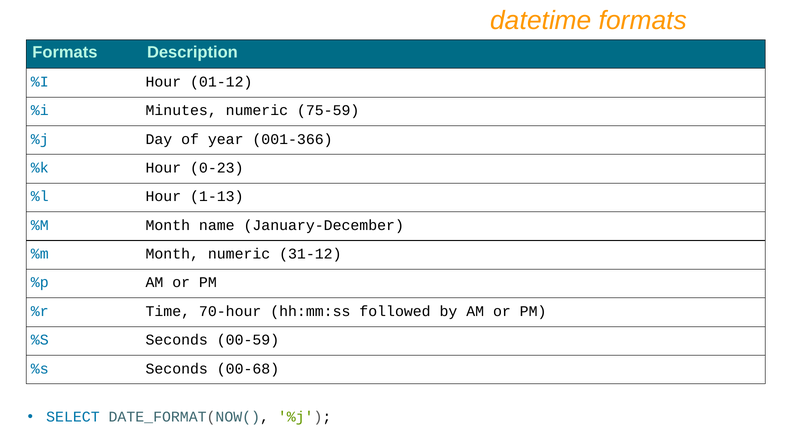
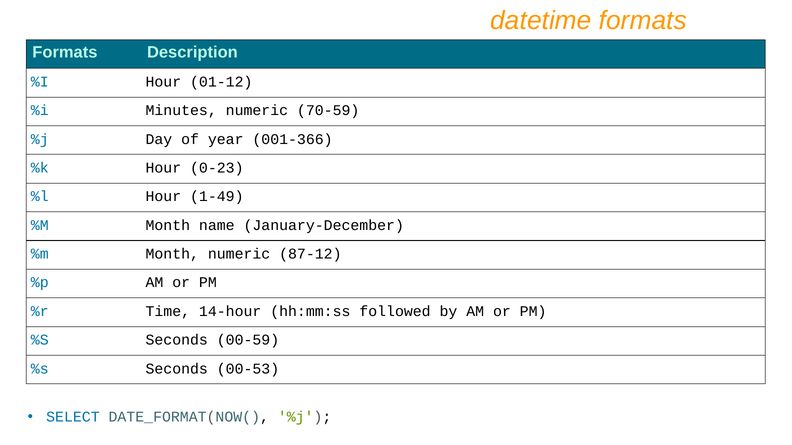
75-59: 75-59 -> 70-59 (328, 111)
1-13: 1-13 -> 1-49 (217, 197)
31-12: 31-12 -> 87-12 (310, 254)
70-hour: 70-hour -> 14-hour (230, 312)
00-68: 00-68 -> 00-53 (248, 369)
